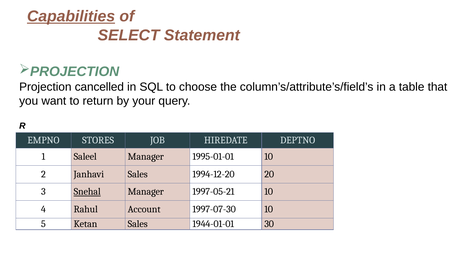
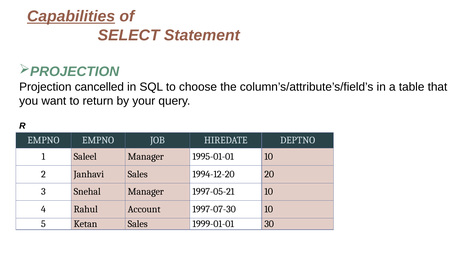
EMPNO STORES: STORES -> EMPNO (98, 140)
Snehal underline: present -> none (87, 192)
1944-01-01: 1944-01-01 -> 1999-01-01 (213, 224)
